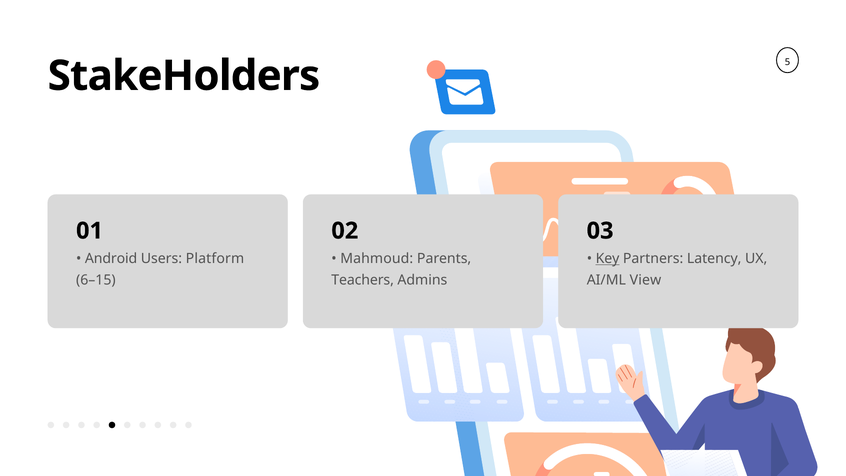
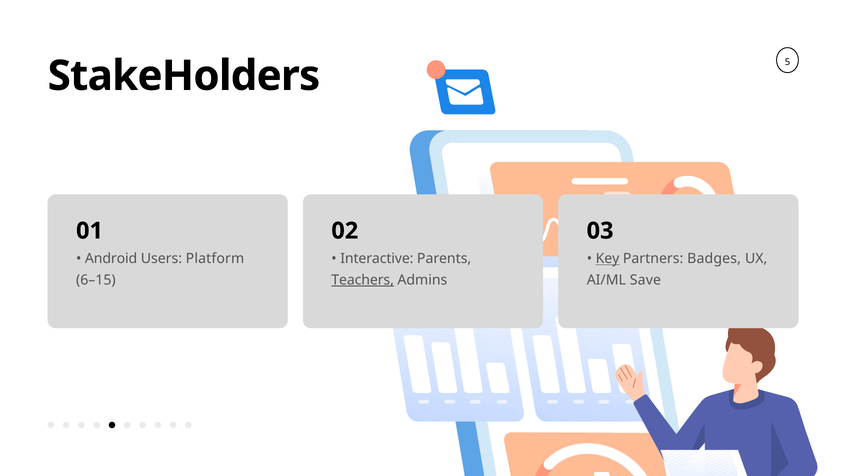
Mahmoud: Mahmoud -> Interactive (377, 259)
Latency: Latency -> Badges (714, 259)
Teachers underline: none -> present (363, 280)
View: View -> Save (645, 280)
